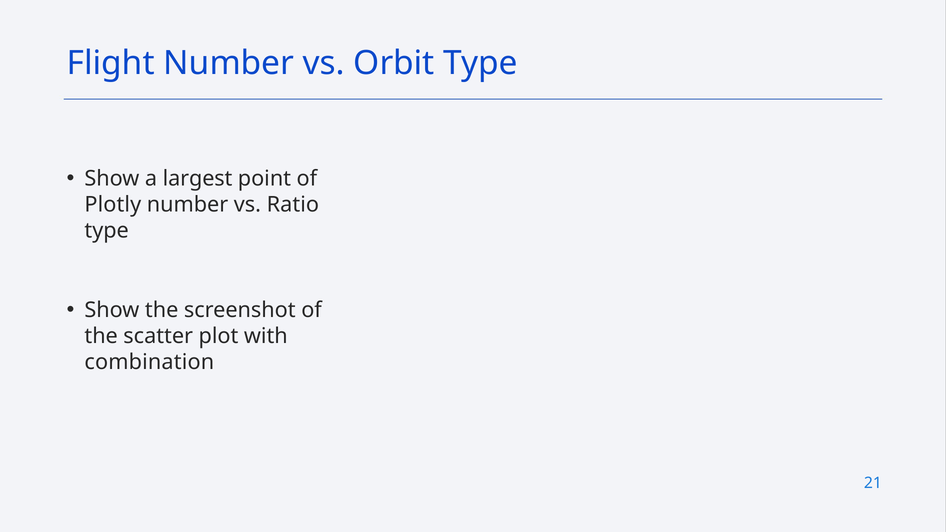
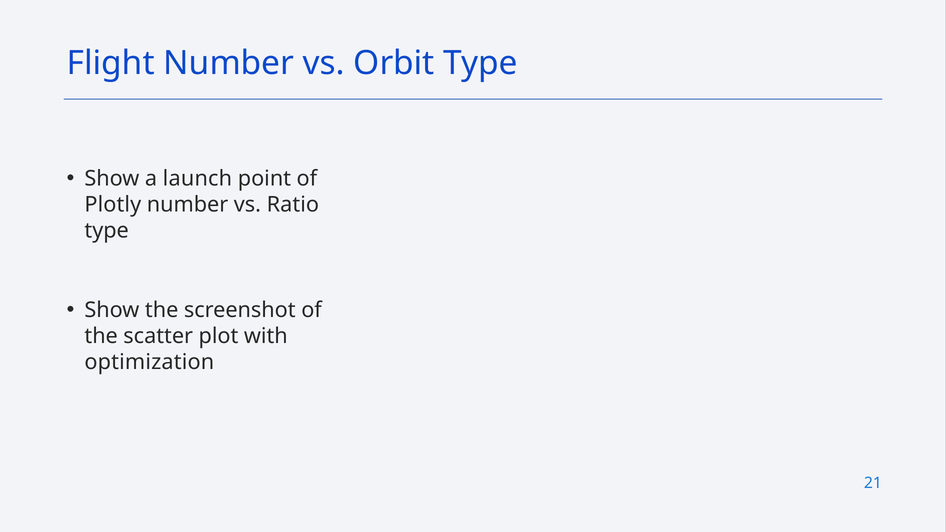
largest: largest -> launch (197, 179)
combination: combination -> optimization (149, 362)
